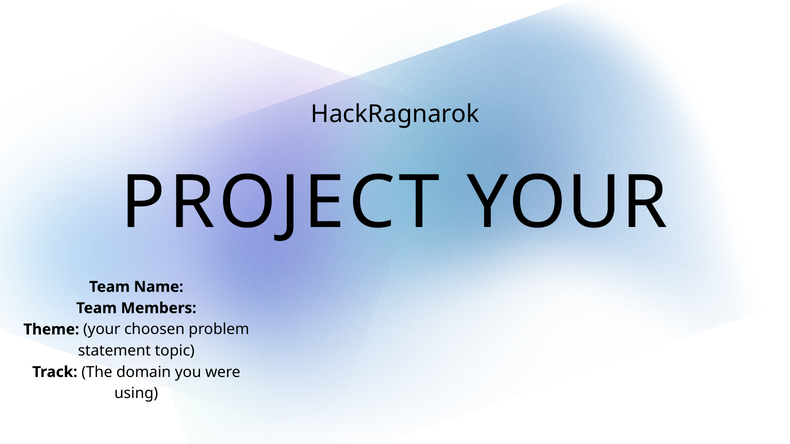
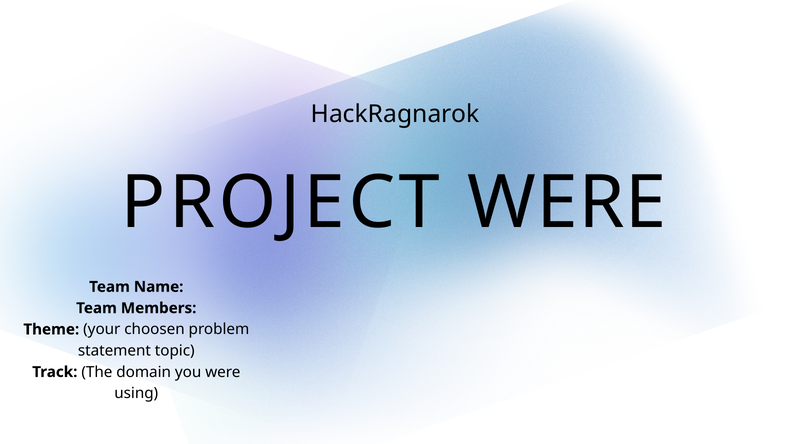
PROJECT YOUR: YOUR -> WERE (567, 203)
